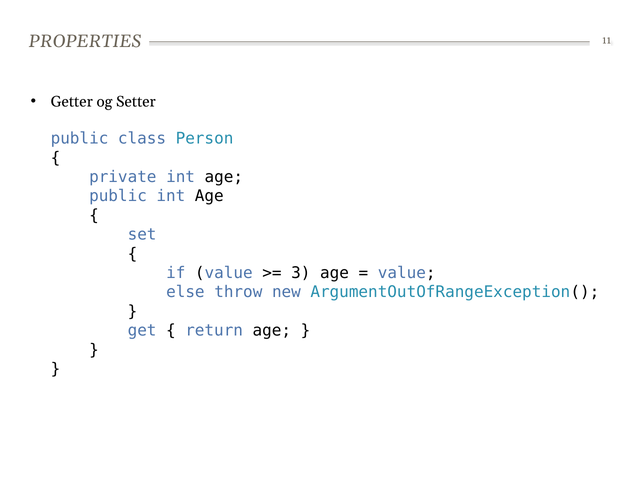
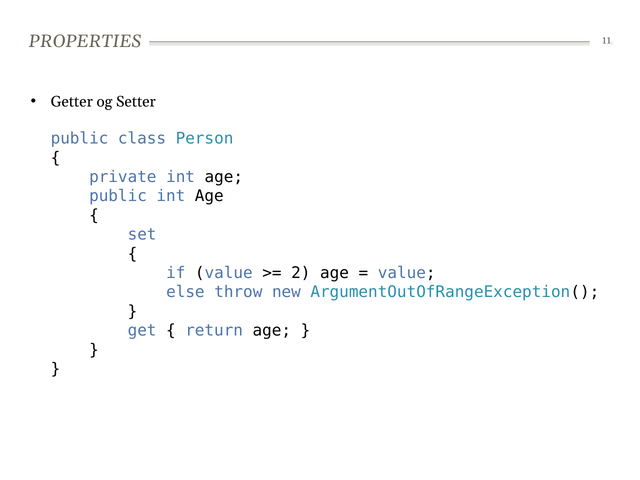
3: 3 -> 2 (301, 273)
